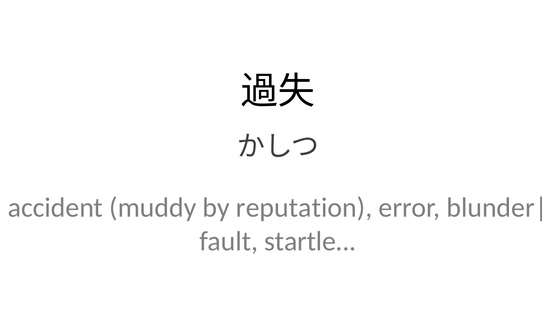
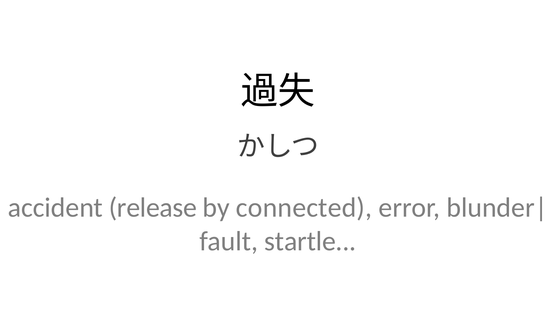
muddy: muddy -> release (153, 208)
reputation: reputation -> connected (304, 208)
